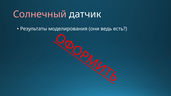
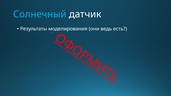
Солнечный colour: pink -> light blue (40, 14)
